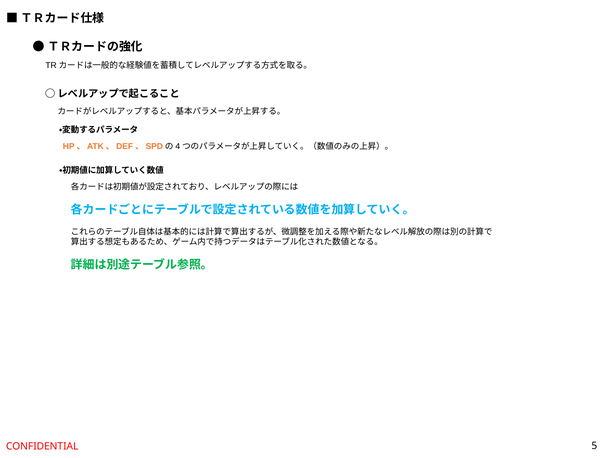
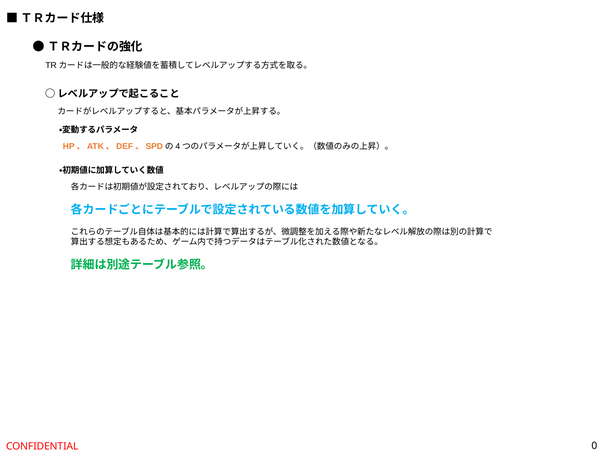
5: 5 -> 0 (594, 446)
